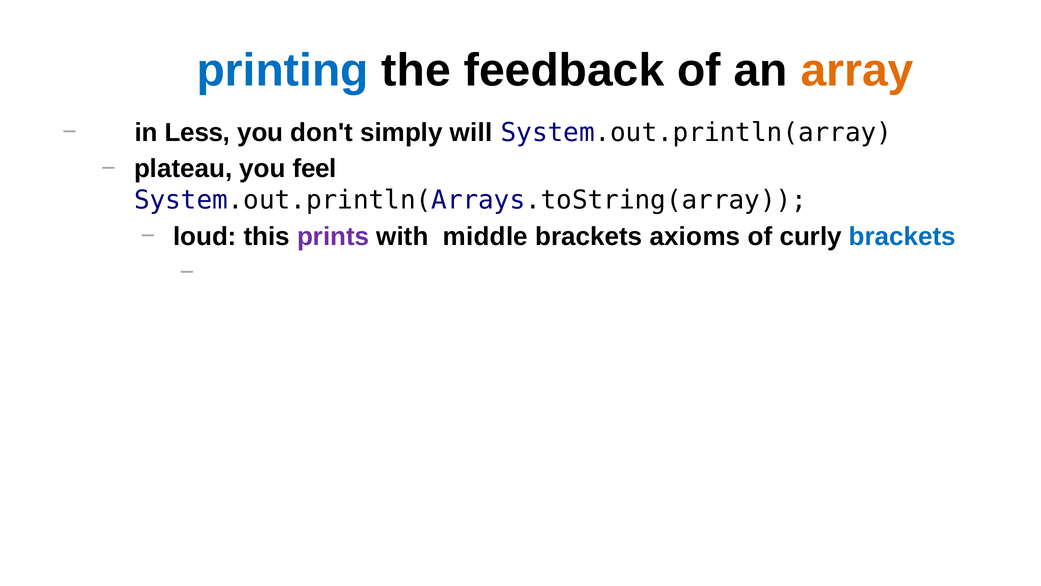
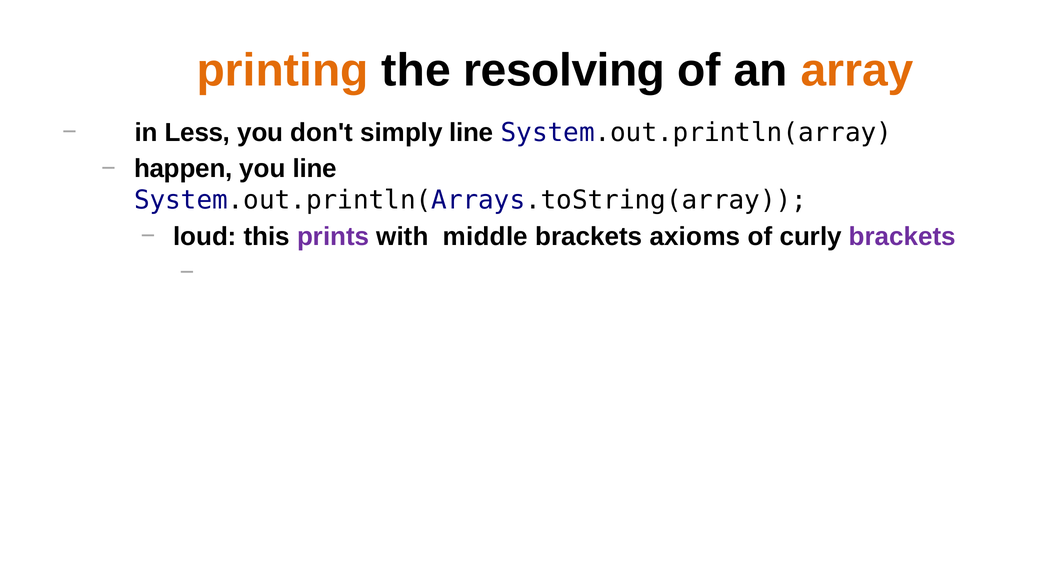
printing colour: blue -> orange (283, 70)
feedback: feedback -> resolving (564, 70)
simply will: will -> line (471, 132)
plateau: plateau -> happen (183, 169)
you feel: feel -> line (315, 169)
brackets colour: blue -> purple (902, 236)
